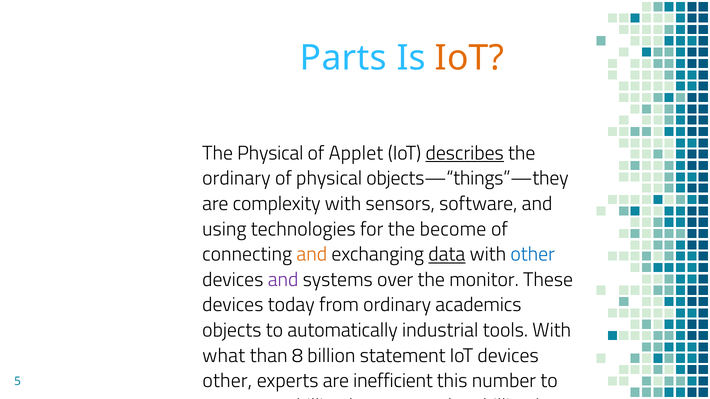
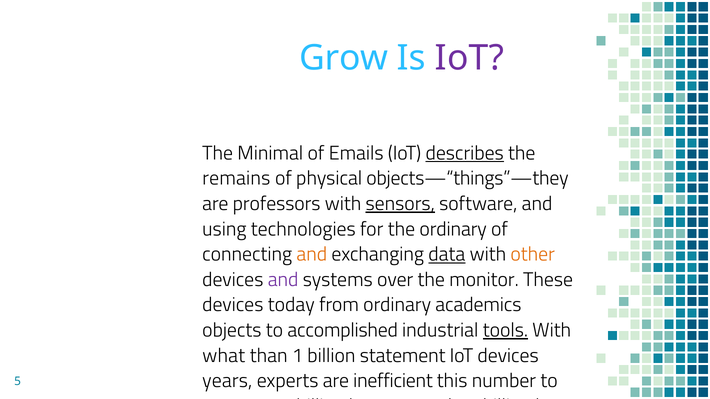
Parts: Parts -> Grow (344, 58)
IoT colour: orange -> purple (469, 58)
The Physical: Physical -> Minimal (270, 153)
Applet: Applet -> Emails (356, 153)
ordinary: ordinary -> remains (236, 179)
complexity: complexity -> professors (277, 204)
sensors underline: none -> present (400, 204)
the become: become -> ordinary (453, 229)
other colour: blue -> orange (533, 255)
automatically: automatically -> accomplished (343, 331)
tools underline: none -> present (505, 331)
8: 8 -> 1 (297, 356)
other: other -> years (227, 381)
